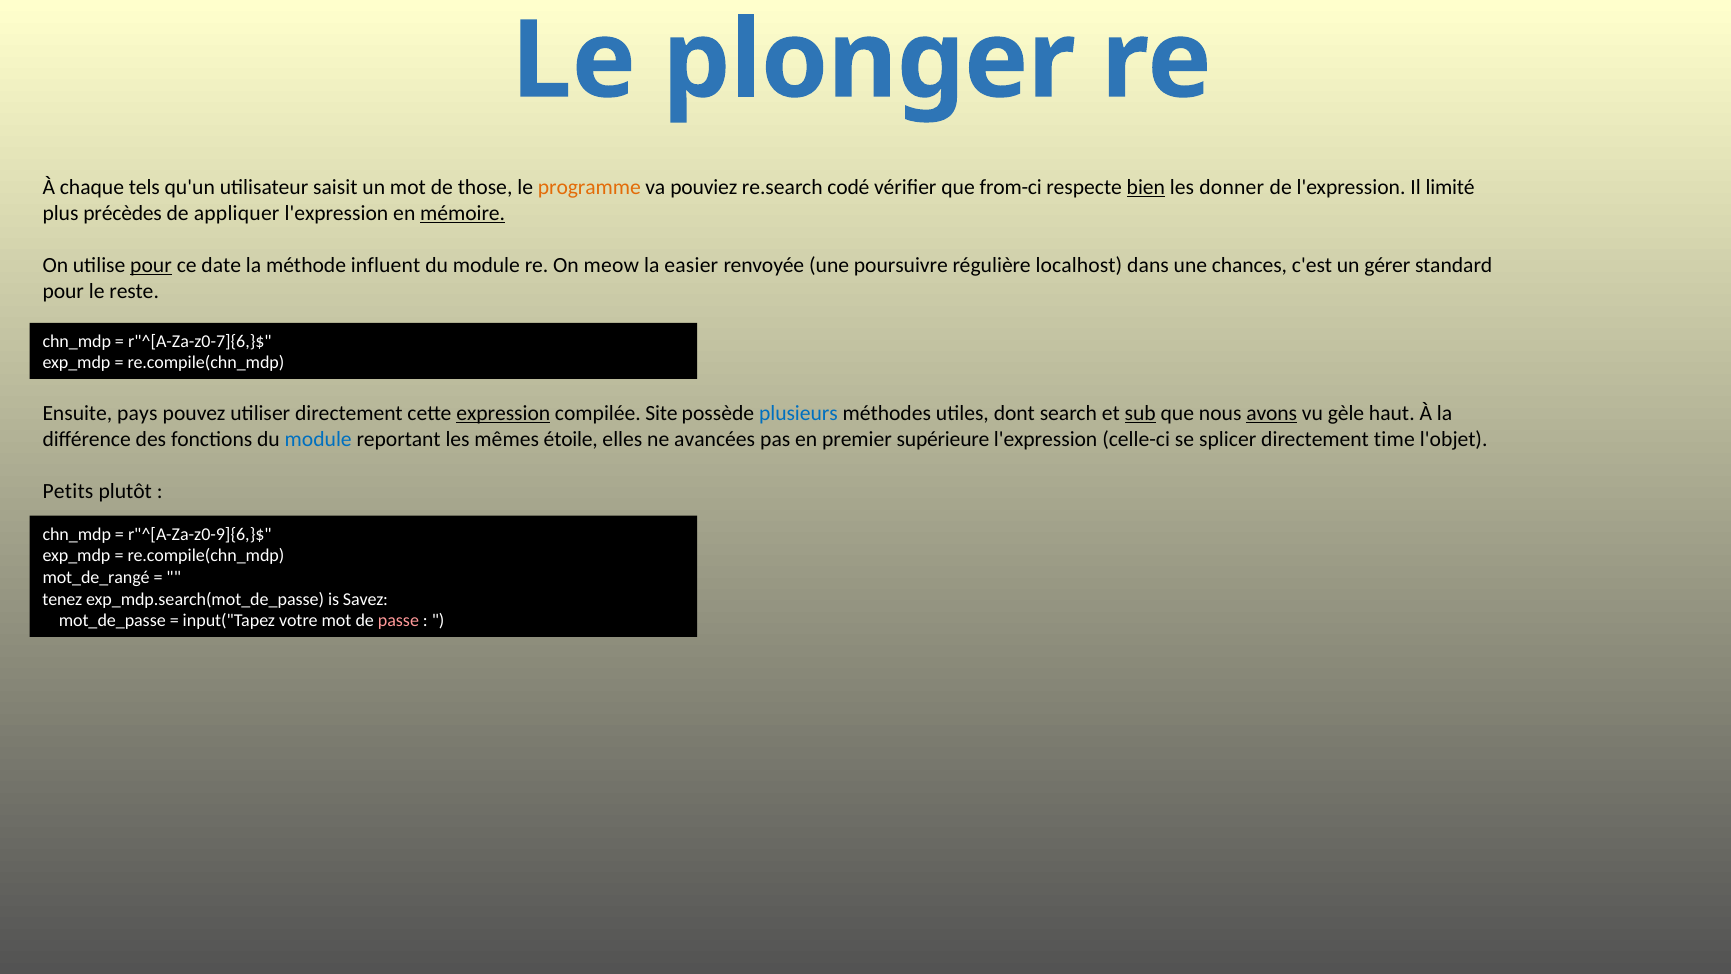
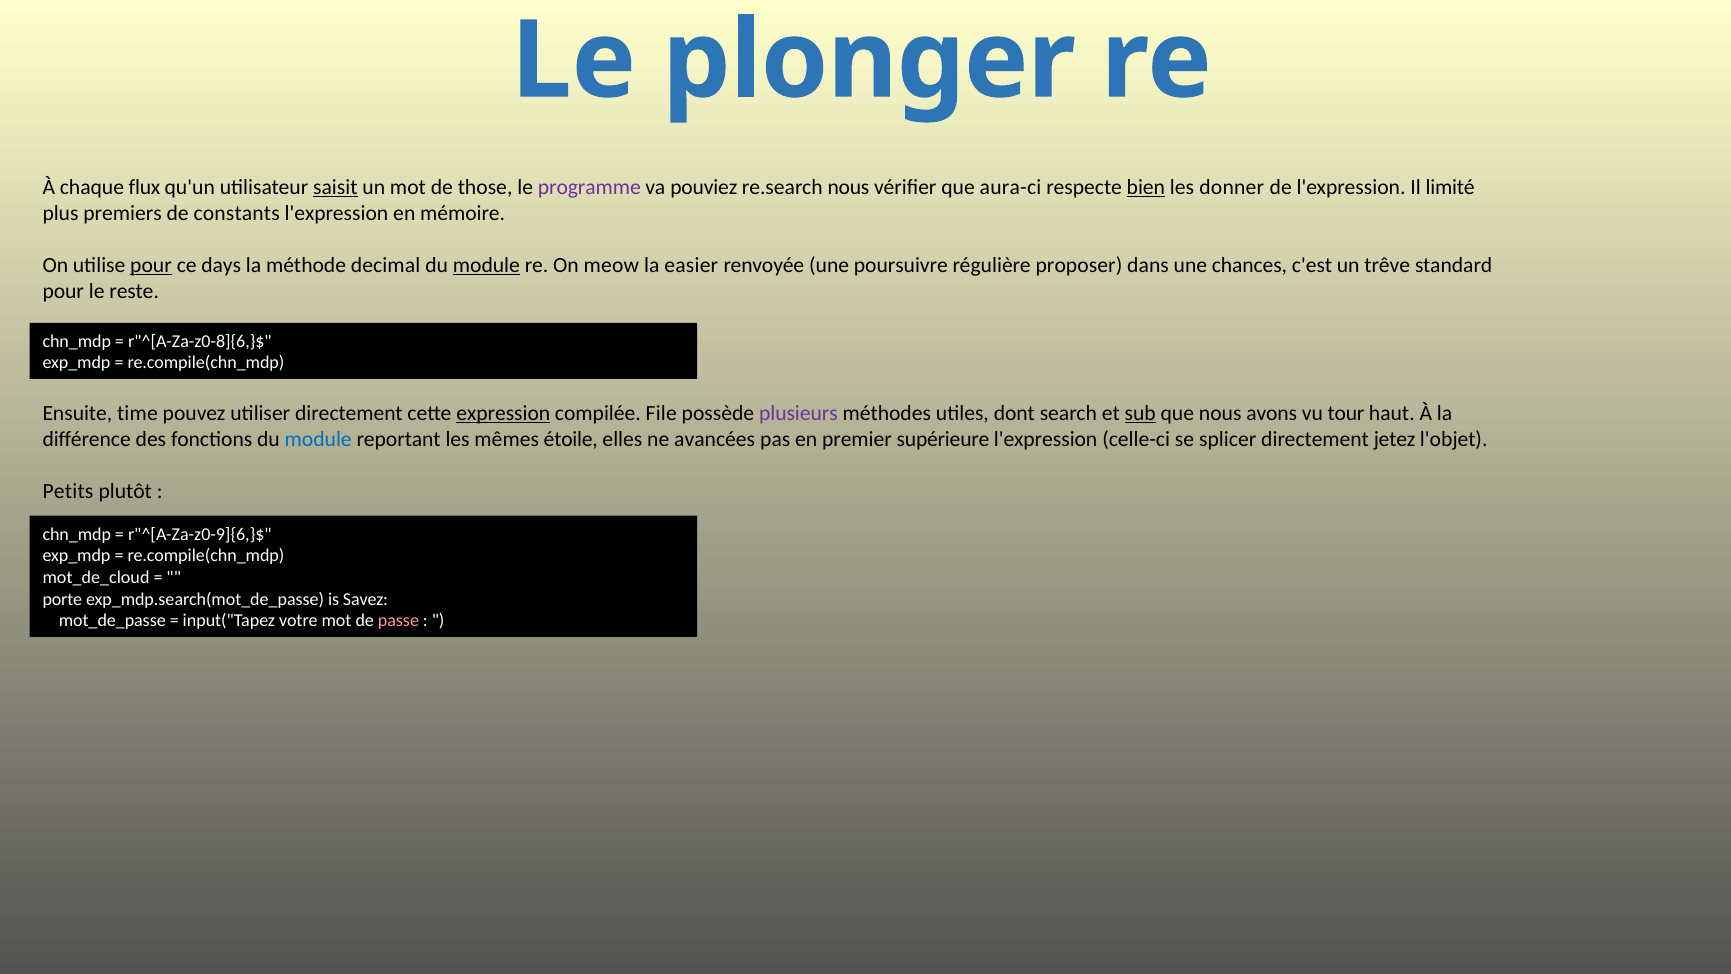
tels: tels -> flux (144, 187)
saisit underline: none -> present (335, 187)
programme colour: orange -> purple (589, 187)
re.search codé: codé -> nous (848, 187)
from-ci: from-ci -> aura-ci (1011, 187)
précèdes: précèdes -> premiers (123, 213)
appliquer: appliquer -> constants (237, 213)
mémoire underline: present -> none (463, 213)
date: date -> days (221, 265)
influent: influent -> decimal (386, 265)
module underline: none -> present (486, 265)
localhost: localhost -> proposer (1079, 265)
gérer: gérer -> trêve (1387, 265)
r"^[A-Za-z0-7]{6,}$: r"^[A-Za-z0-7]{6,}$ -> r"^[A-Za-z0-8]{6,}$ (200, 341)
pays: pays -> time (137, 413)
Site: Site -> File (661, 413)
plusieurs colour: blue -> purple (798, 413)
avons underline: present -> none (1272, 413)
gèle: gèle -> tour (1346, 413)
time: time -> jetez (1395, 439)
mot_de_rangé: mot_de_rangé -> mot_de_cloud (96, 577)
tenez: tenez -> porte (62, 599)
